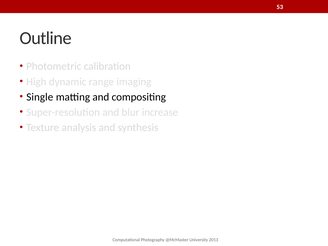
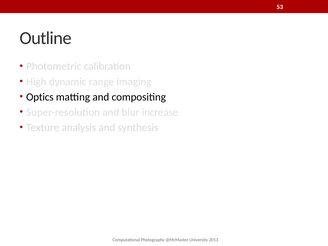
Single: Single -> Optics (40, 97)
